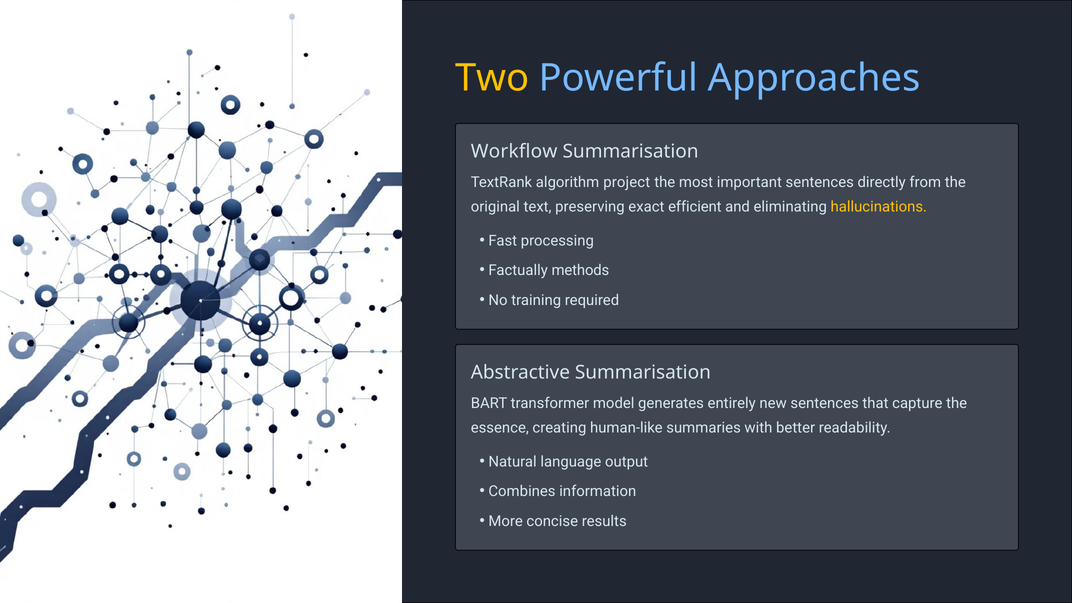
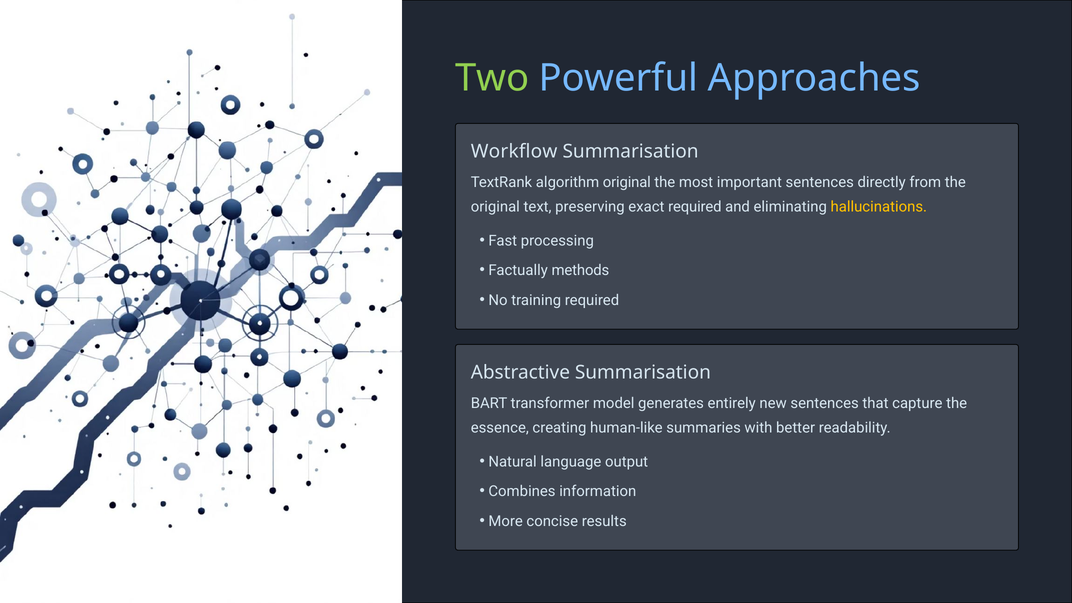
Two colour: yellow -> light green (492, 78)
algorithm project: project -> original (627, 182)
exact efficient: efficient -> required (695, 207)
